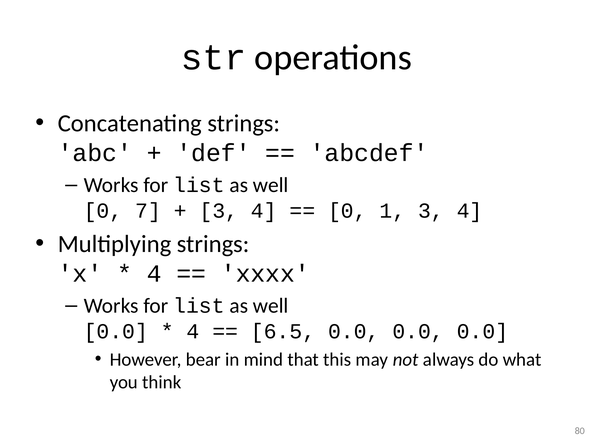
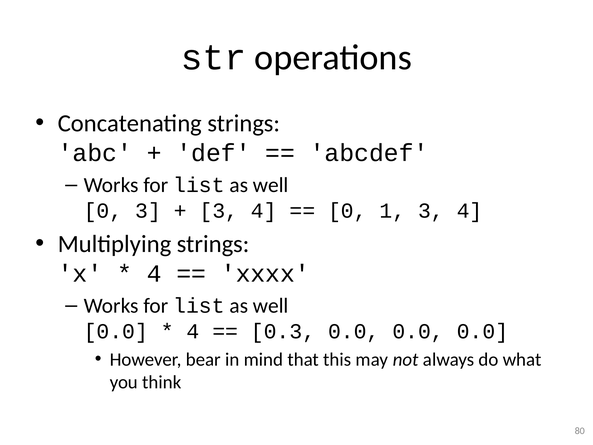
0 7: 7 -> 3 (148, 211)
6.5: 6.5 -> 0.3 (283, 331)
